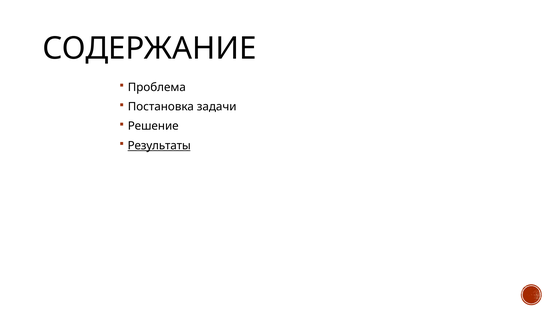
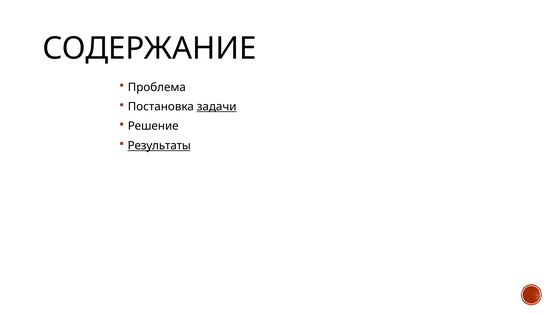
задачи underline: none -> present (217, 107)
